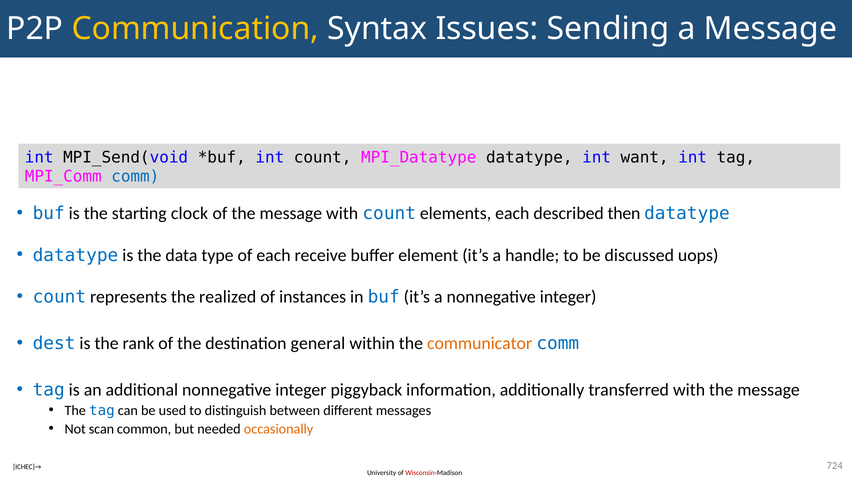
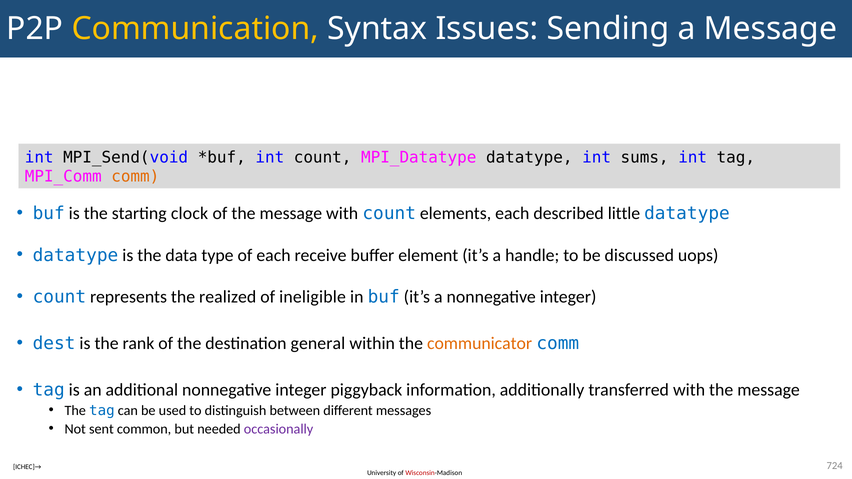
want: want -> sums (645, 158)
comm colour: blue -> orange (135, 177)
then: then -> little (624, 213)
instances: instances -> ineligible (313, 297)
scan: scan -> sent (101, 429)
occasionally colour: orange -> purple (279, 429)
